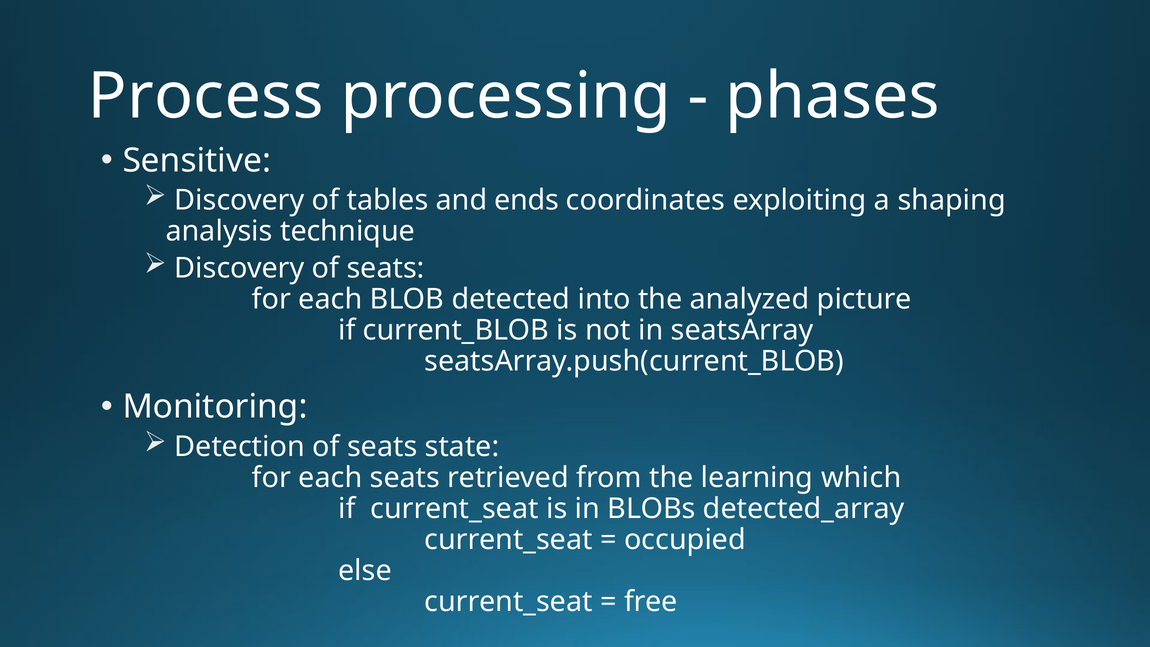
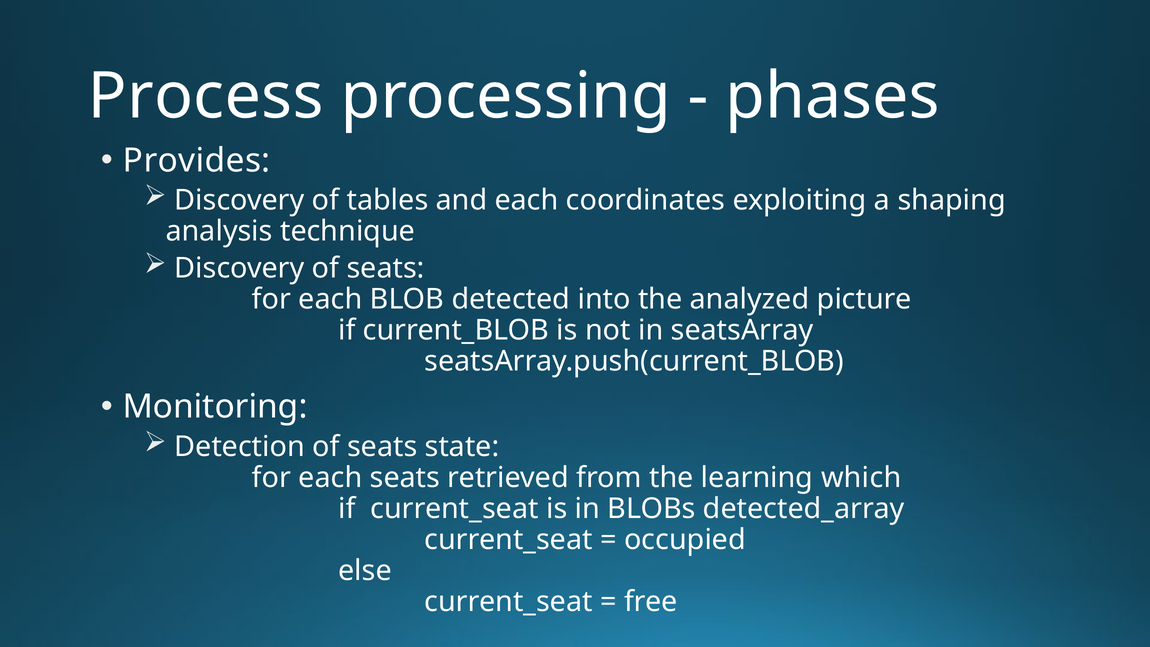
Sensitive: Sensitive -> Provides (197, 160)
and ends: ends -> each (527, 200)
